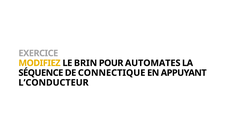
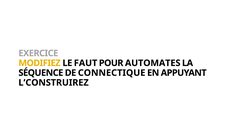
BRIN: BRIN -> FAUT (86, 63)
L’CONDUCTEUR: L’CONDUCTEUR -> L’CONSTRUIREZ (54, 83)
